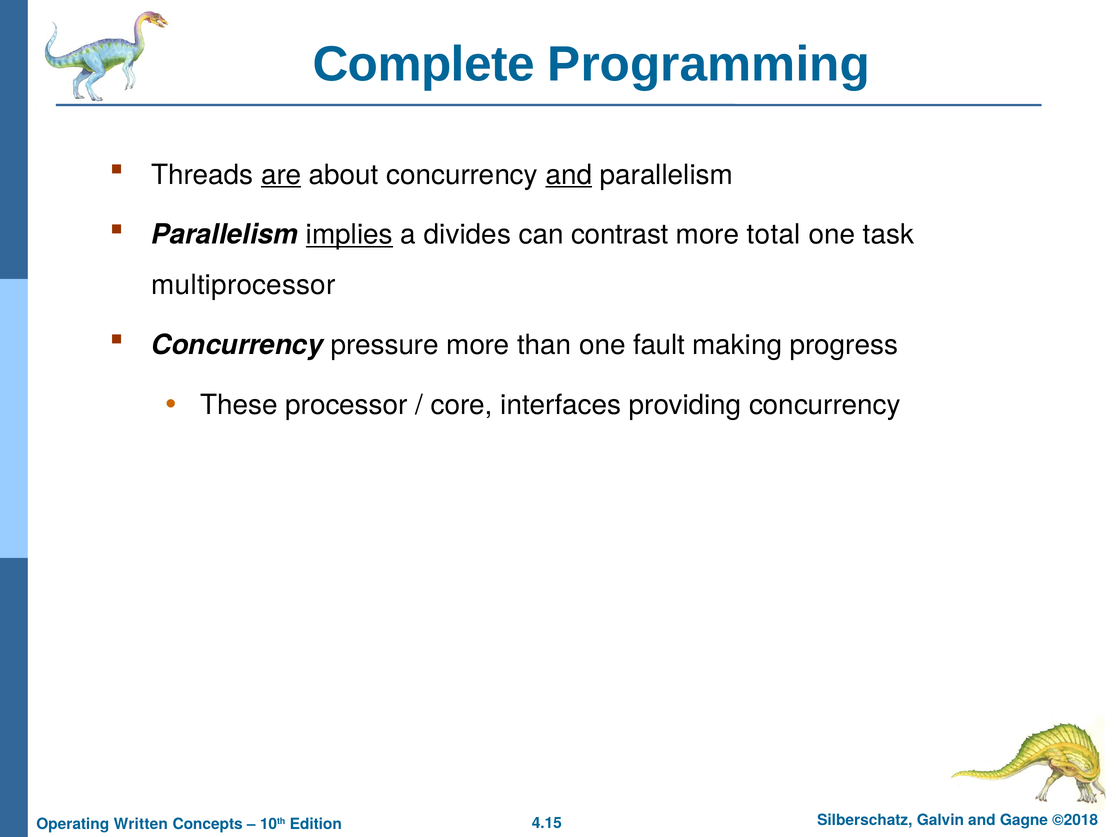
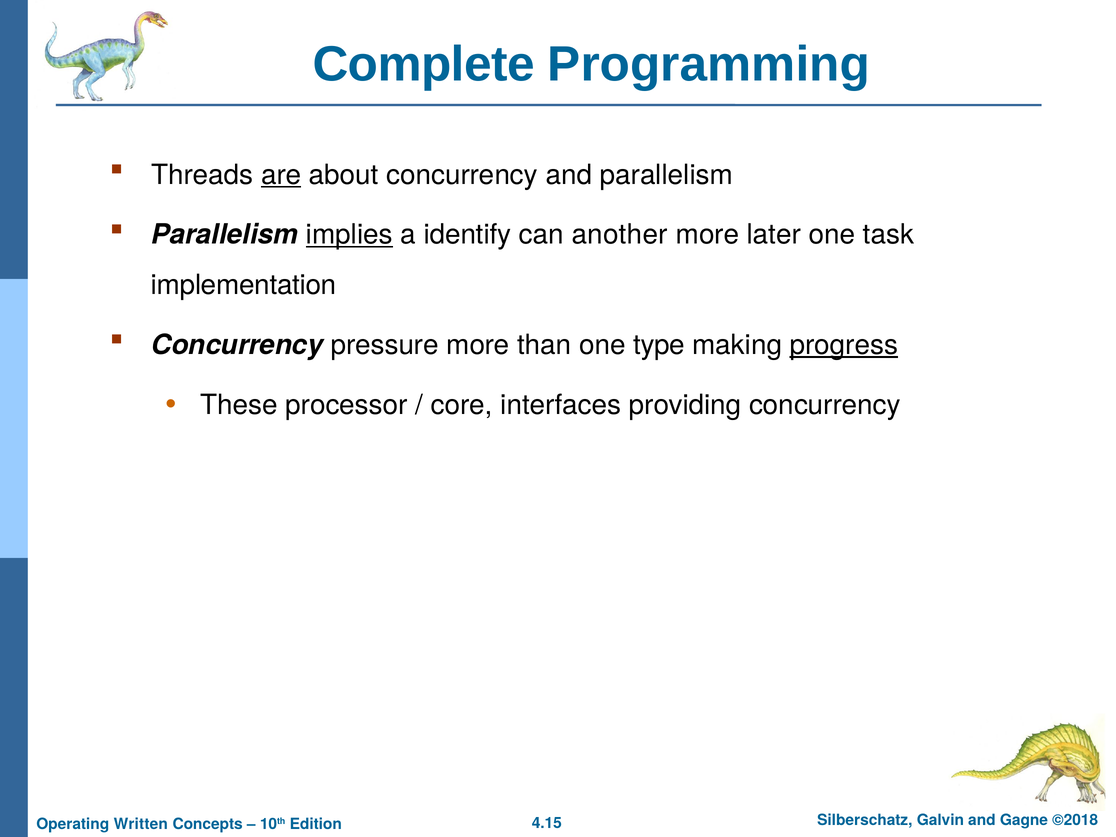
and underline: present -> none (569, 175)
divides: divides -> identify (467, 235)
contrast: contrast -> another (620, 235)
total: total -> later (774, 235)
multiprocessor: multiprocessor -> implementation (244, 285)
fault: fault -> type (659, 345)
progress underline: none -> present (844, 345)
